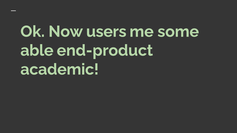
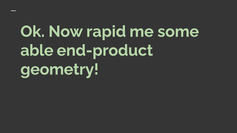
users: users -> rapid (106, 32)
academic: academic -> geometry (60, 70)
